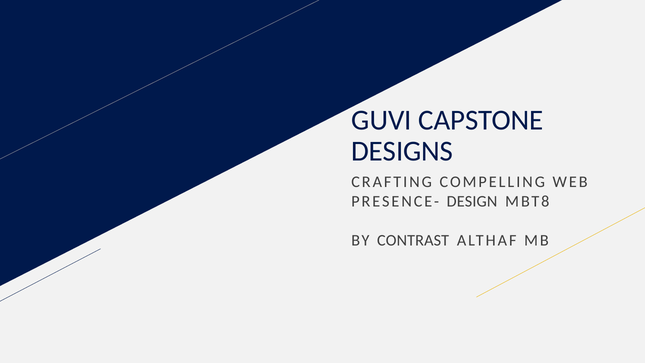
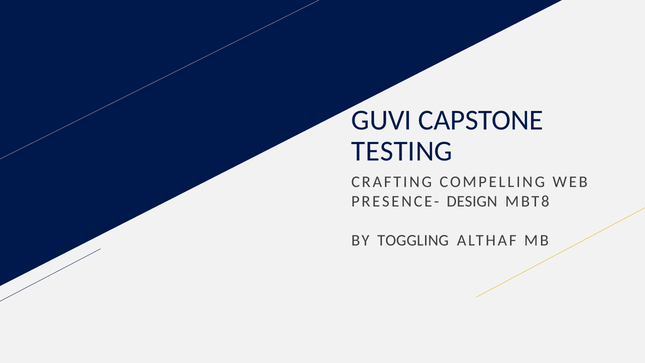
DESIGNS: DESIGNS -> TESTING (402, 151)
CONTRAST: CONTRAST -> TOGGLING (413, 240)
